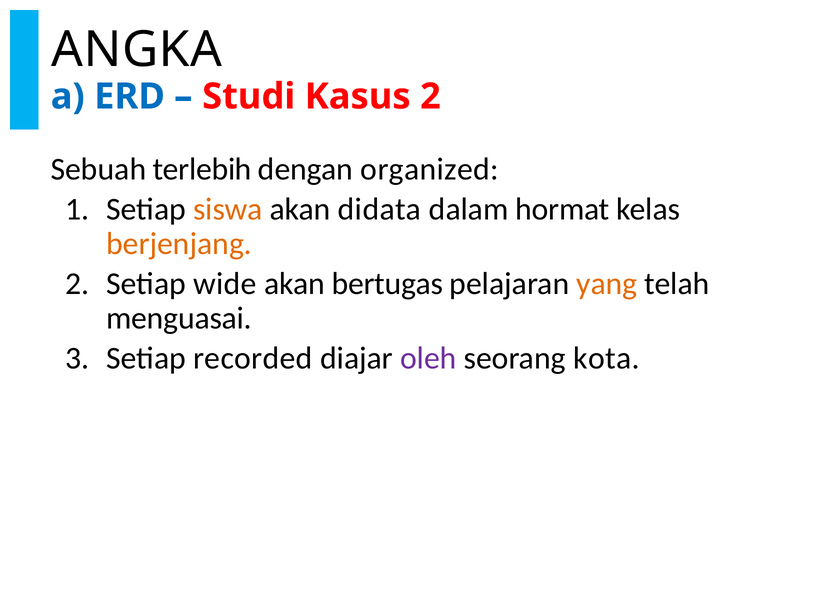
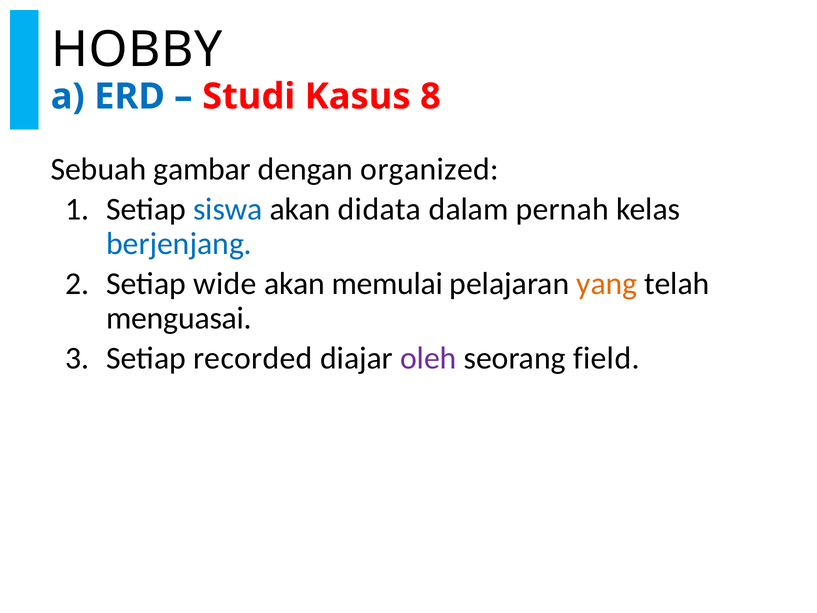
ANGKA: ANGKA -> HOBBY (137, 50)
Kasus 2: 2 -> 8 (430, 96)
terlebih: terlebih -> gambar (202, 169)
siswa colour: orange -> blue (228, 209)
hormat: hormat -> pernah (562, 209)
berjenjang colour: orange -> blue (179, 244)
bertugas: bertugas -> memulai (387, 284)
kota: kota -> field (606, 358)
